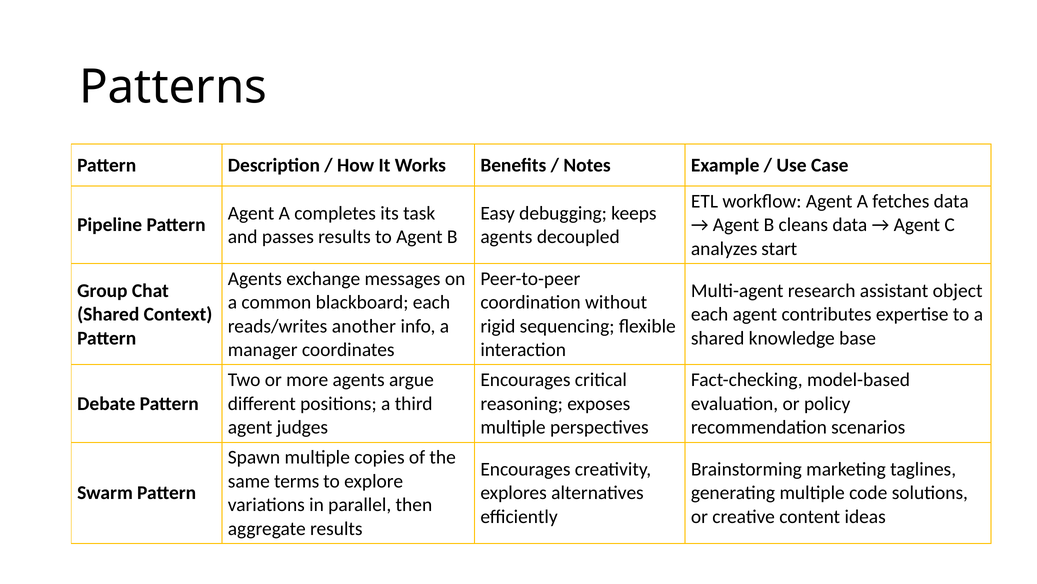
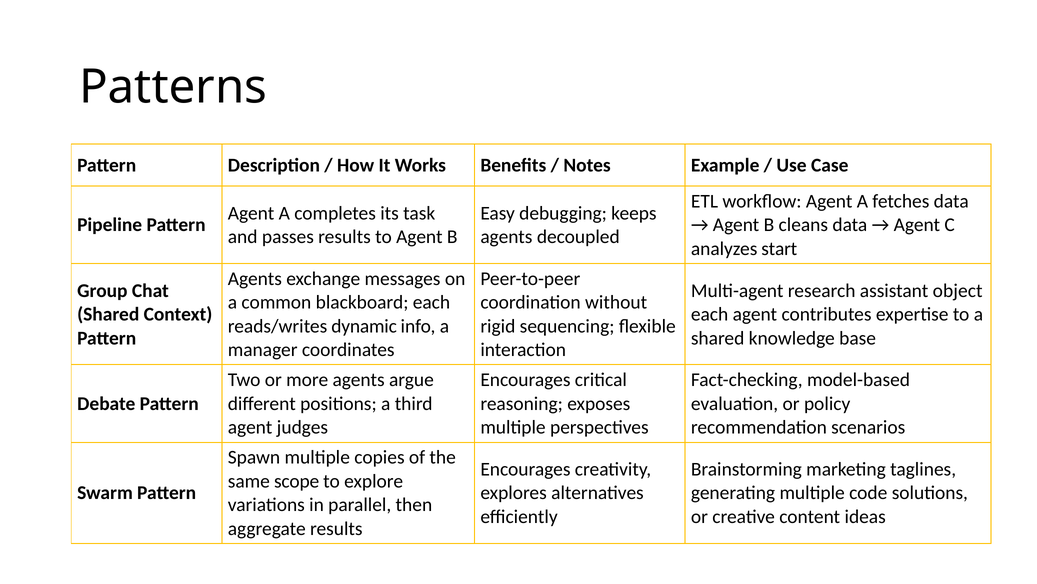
another: another -> dynamic (364, 326)
terms: terms -> scope (297, 481)
